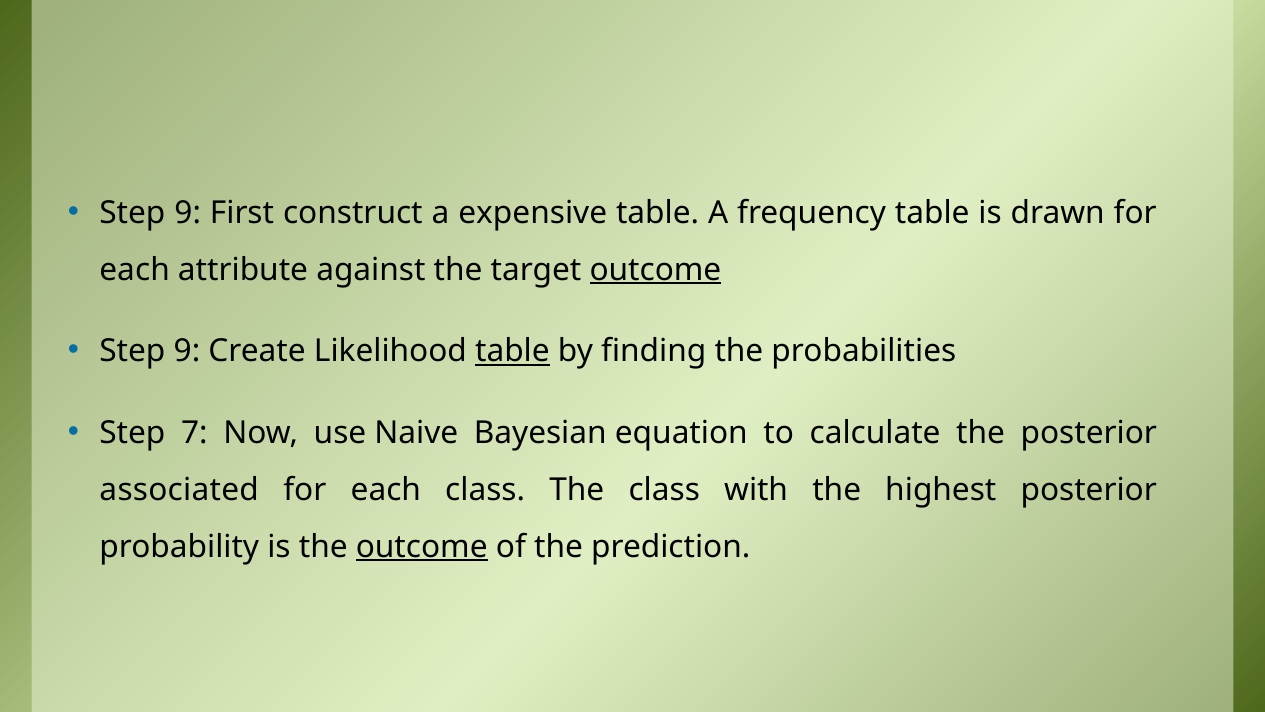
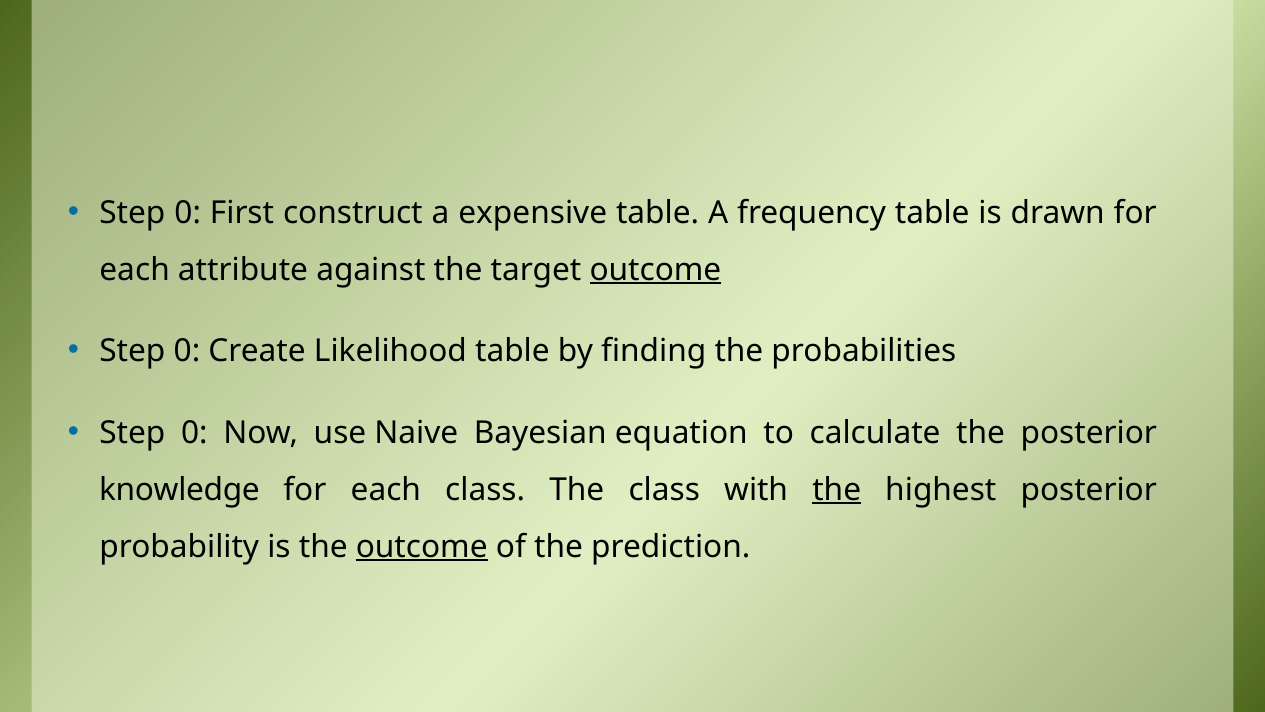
9: 9 -> 0 (188, 213)
9: 9 -> 0 (187, 351)
table underline: present -> none (512, 351)
7: 7 -> 0 (194, 433)
associated: associated -> knowledge (179, 489)
the underline: none -> present (837, 489)
